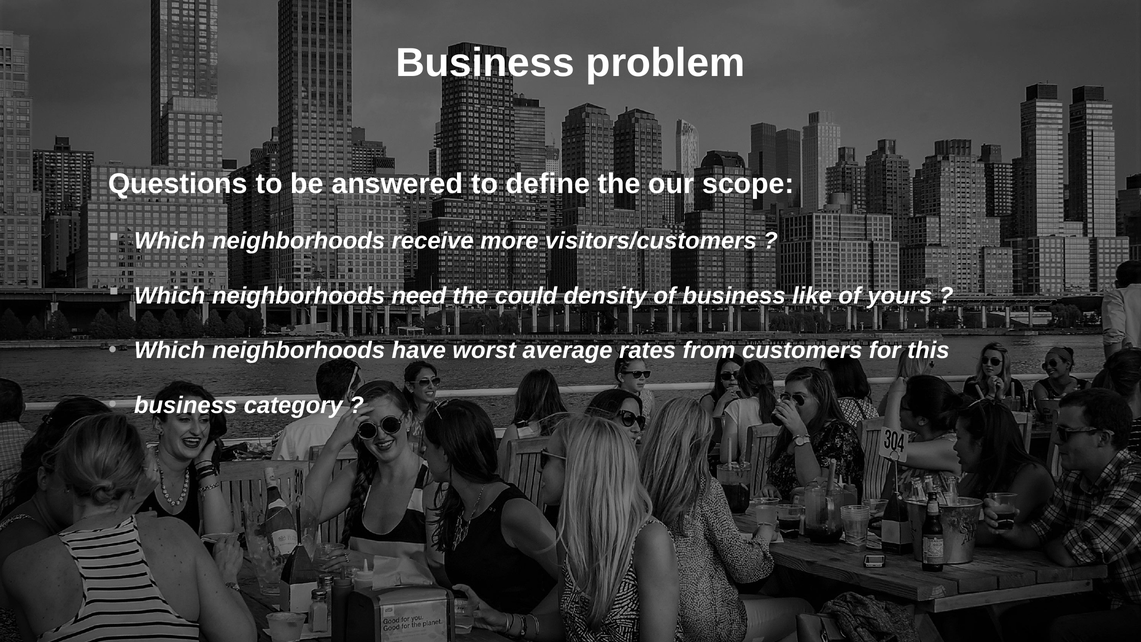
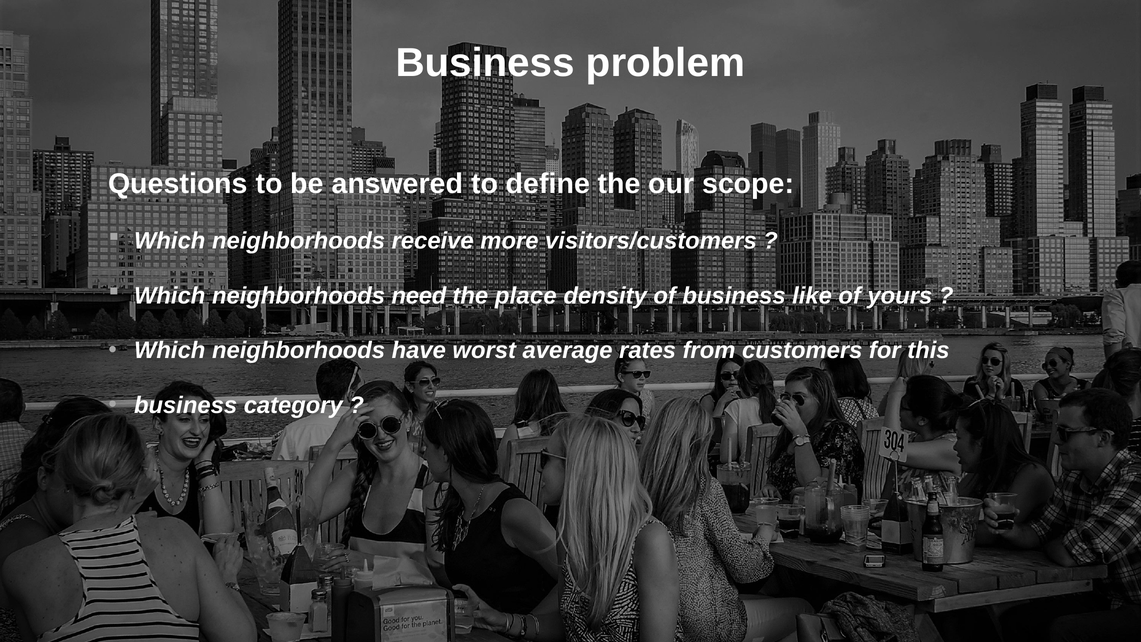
could: could -> place (526, 296)
